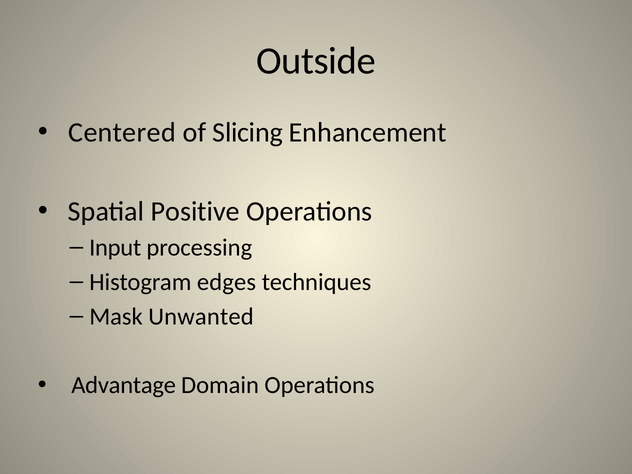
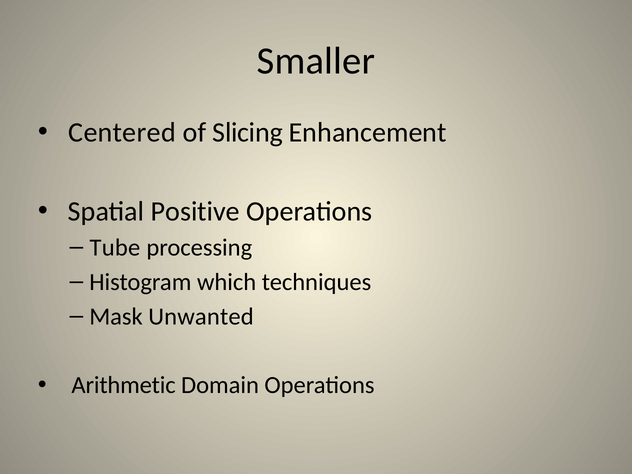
Outside: Outside -> Smaller (316, 61)
Input: Input -> Tube (115, 248)
edges: edges -> which (227, 282)
Advantage: Advantage -> Arithmetic (124, 385)
